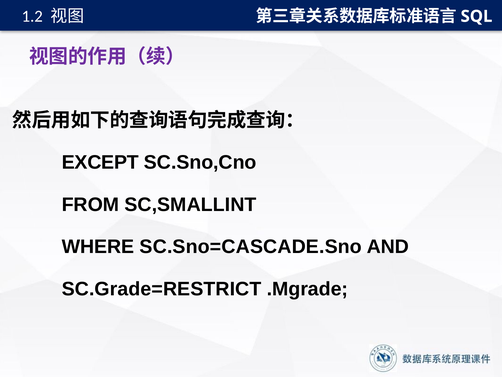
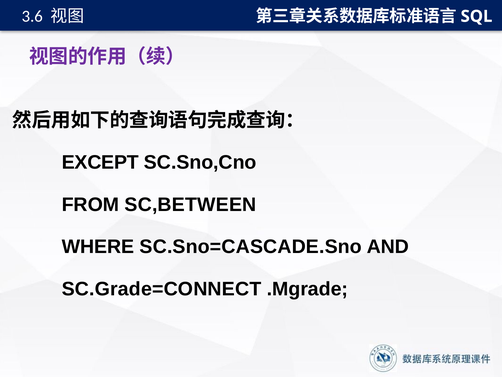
1.2: 1.2 -> 3.6 (32, 16)
SC,SMALLINT: SC,SMALLINT -> SC,BETWEEN (190, 204)
SC.Grade=RESTRICT: SC.Grade=RESTRICT -> SC.Grade=CONNECT (162, 289)
